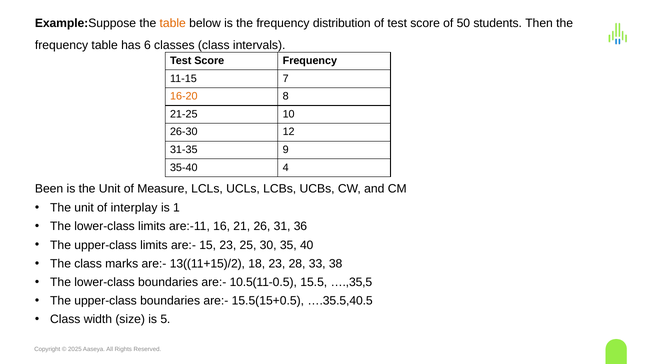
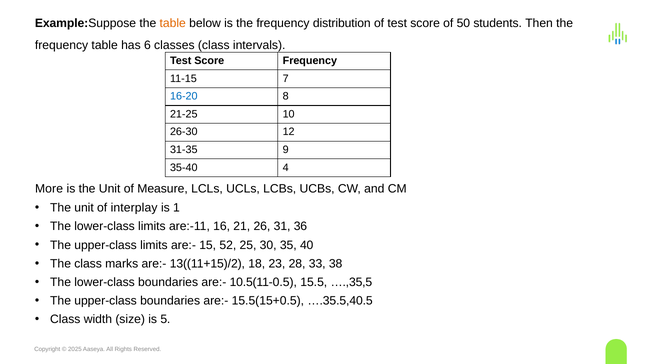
16-20 colour: orange -> blue (184, 96)
Been: Been -> More (49, 189)
15 23: 23 -> 52 (228, 245)
